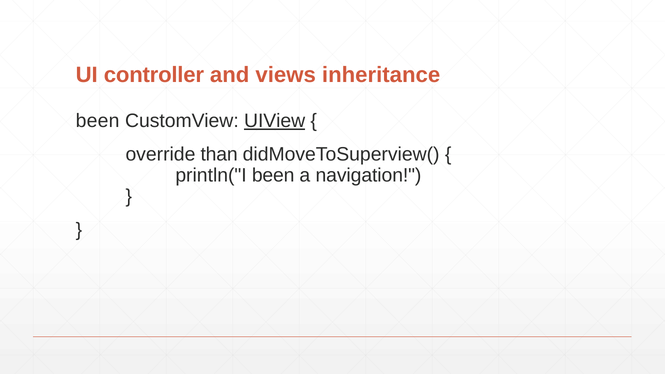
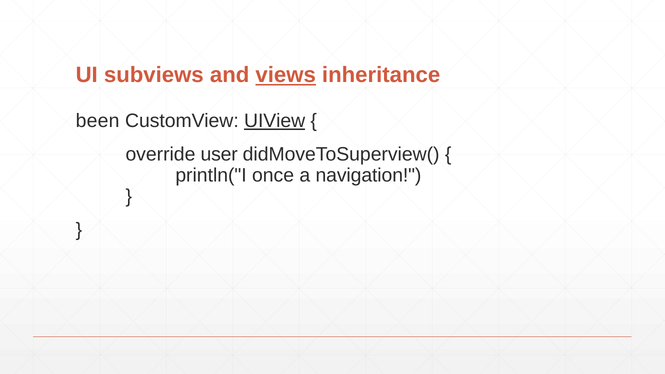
controller: controller -> subviews (154, 75)
views underline: none -> present (286, 75)
than: than -> user (219, 154)
println("I been: been -> once (273, 175)
